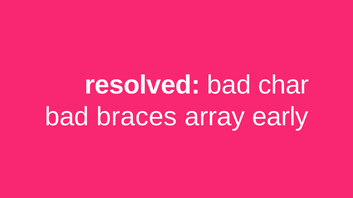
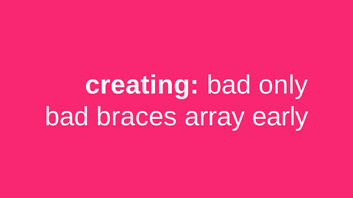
resolved: resolved -> creating (142, 85)
char: char -> only (283, 85)
